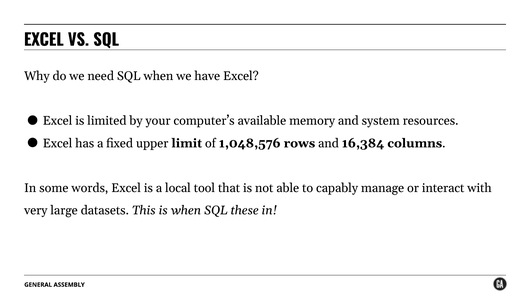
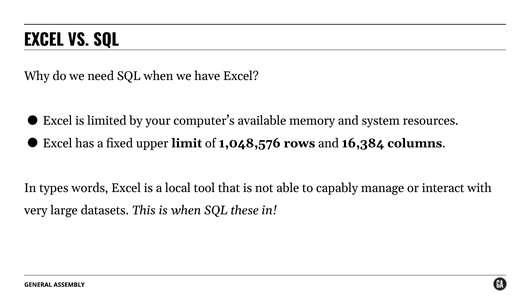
some: some -> types (54, 188)
